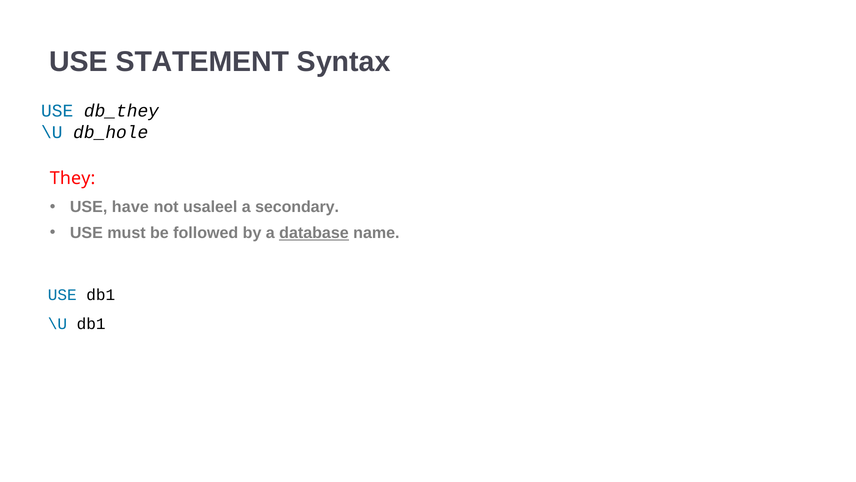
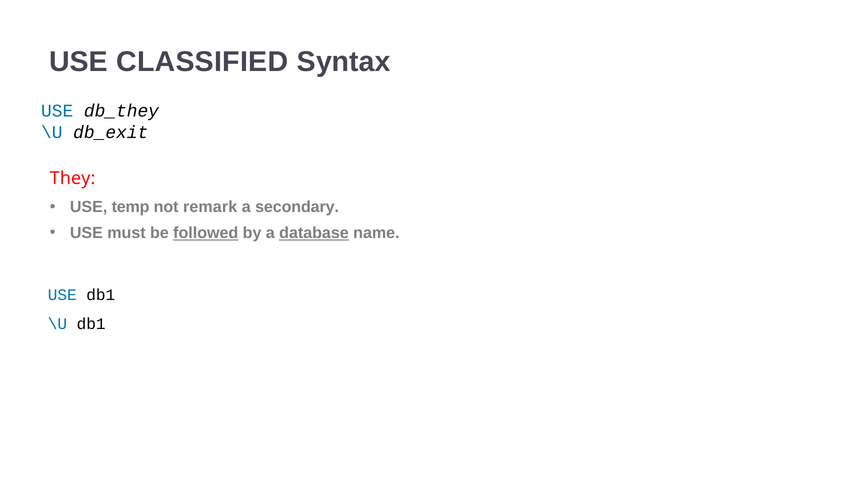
STATEMENT: STATEMENT -> CLASSIFIED (202, 62)
db_hole: db_hole -> db_exit (111, 132)
have: have -> temp (131, 207)
usaleel: usaleel -> remark (210, 207)
followed underline: none -> present (206, 233)
